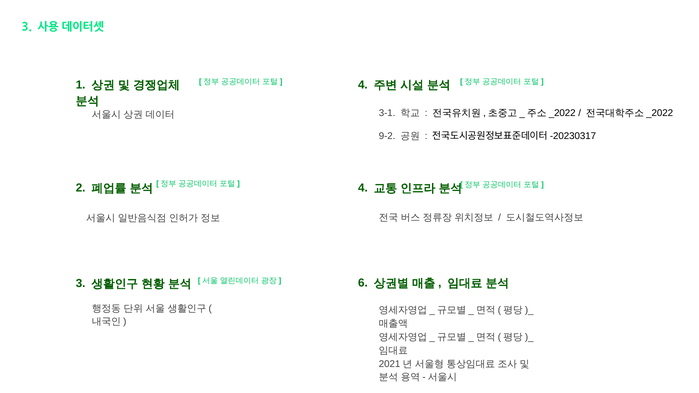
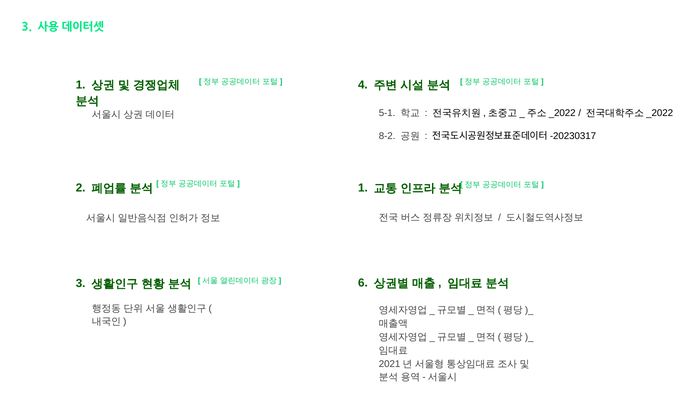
3-1: 3-1 -> 5-1 (387, 113)
9-2: 9-2 -> 8-2 (387, 136)
4: 4 -> 1 (363, 188)
